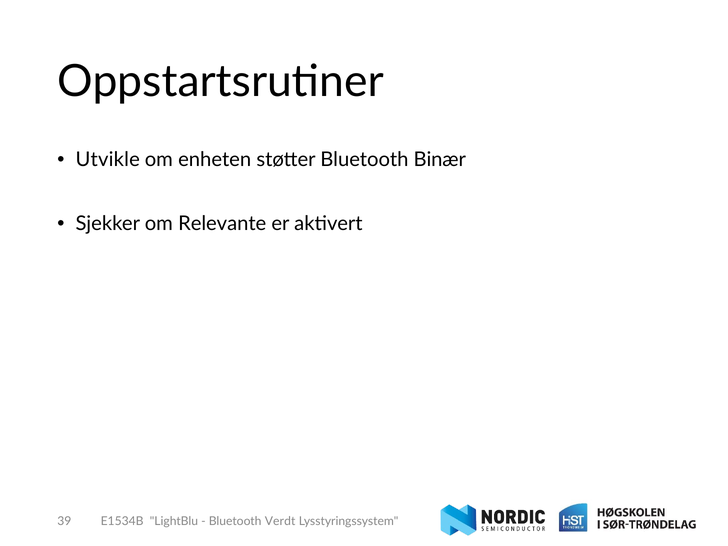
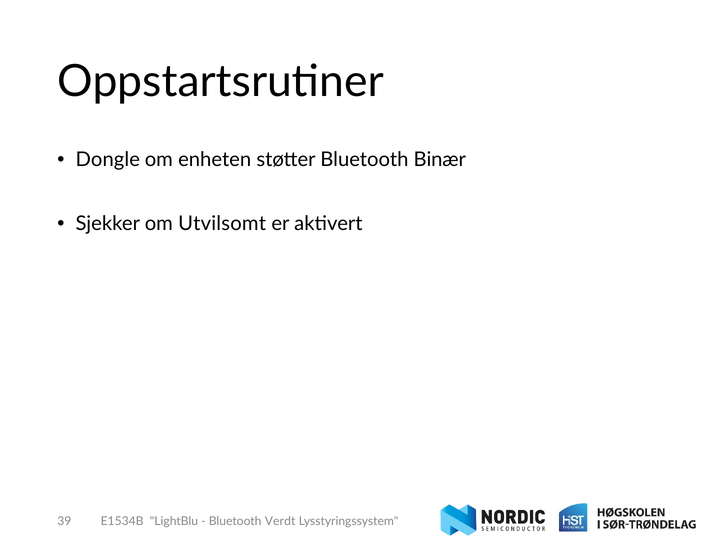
Utvikle: Utvikle -> Dongle (108, 160)
Relevante: Relevante -> Utvilsomt (222, 224)
